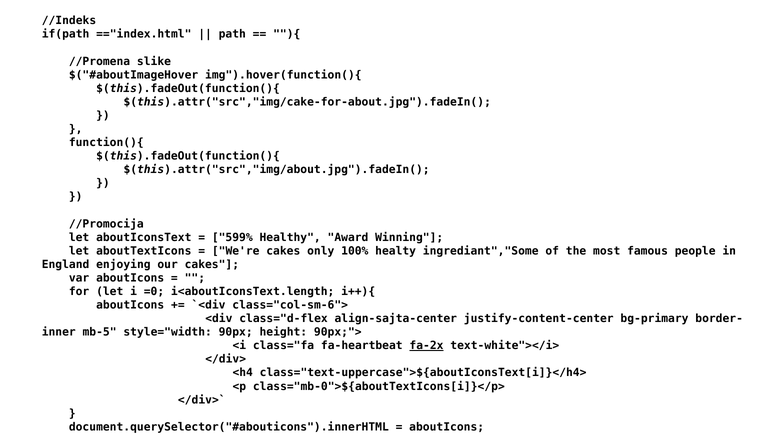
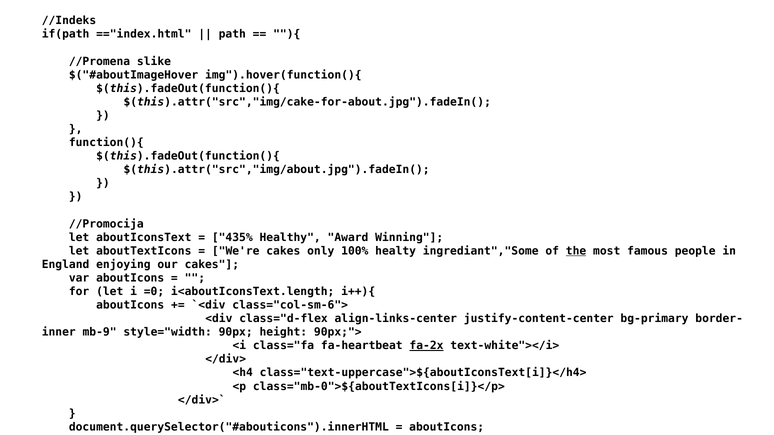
599%: 599% -> 435% (232, 238)
the underline: none -> present (576, 251)
align-sajta-center: align-sajta-center -> align-links-center (396, 319)
mb-5: mb-5 -> mb-9 (100, 332)
